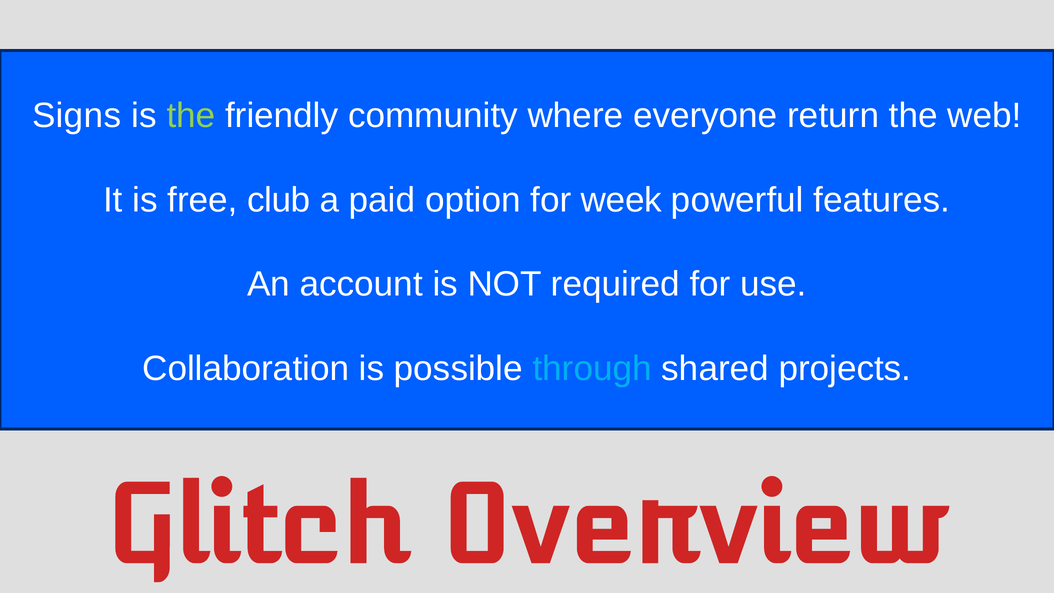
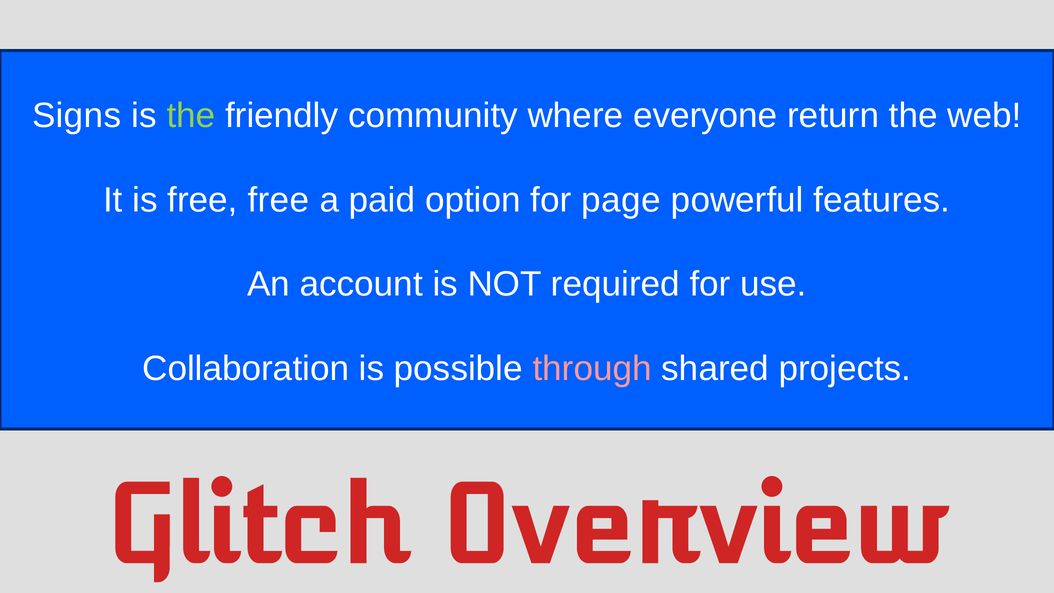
free club: club -> free (278, 200)
week: week -> page (621, 200)
through colour: light blue -> pink (592, 369)
